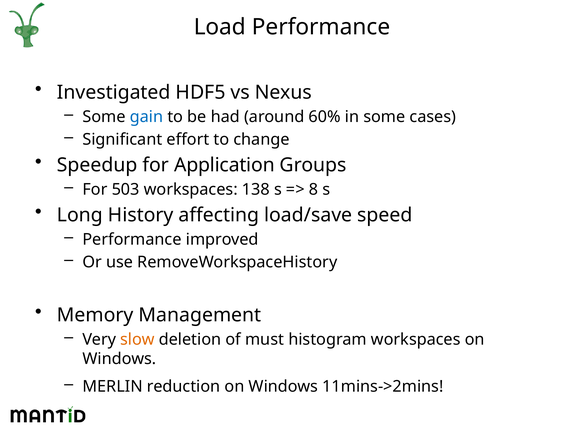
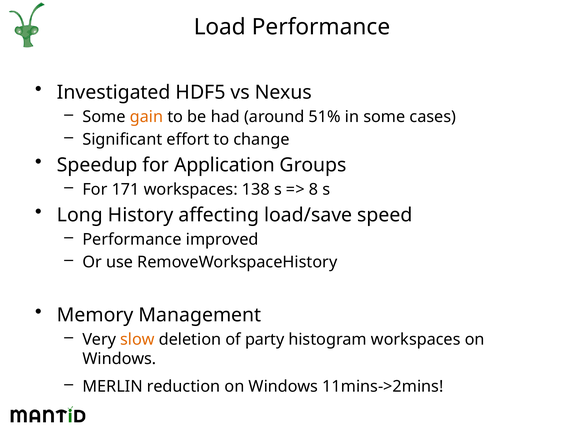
gain colour: blue -> orange (146, 117)
60%: 60% -> 51% (325, 117)
503: 503 -> 171 (126, 190)
must: must -> party (265, 339)
